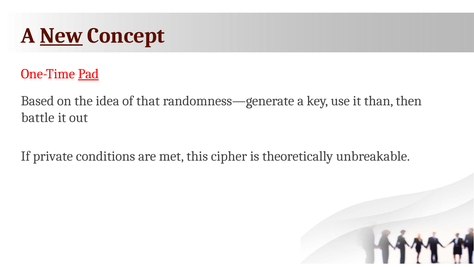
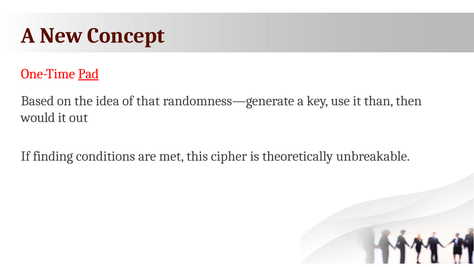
New underline: present -> none (61, 36)
battle: battle -> would (38, 117)
private: private -> finding (53, 156)
